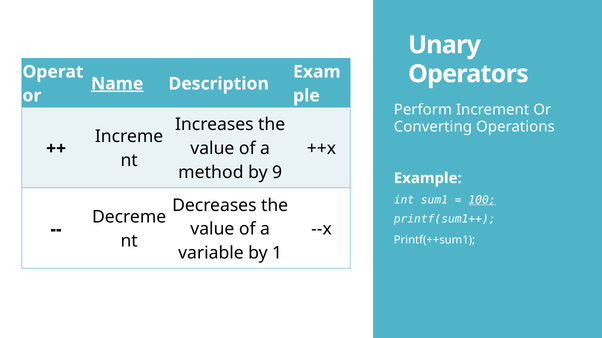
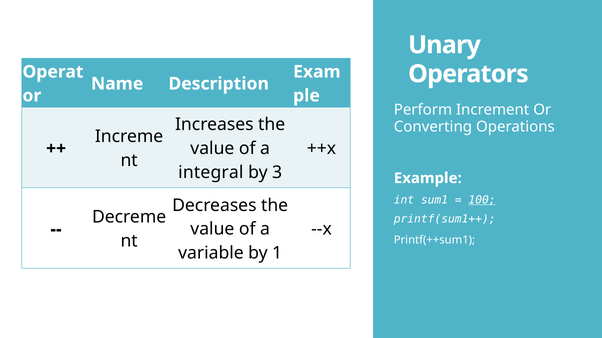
Name underline: present -> none (117, 84)
method: method -> integral (211, 173)
9: 9 -> 3 (277, 173)
